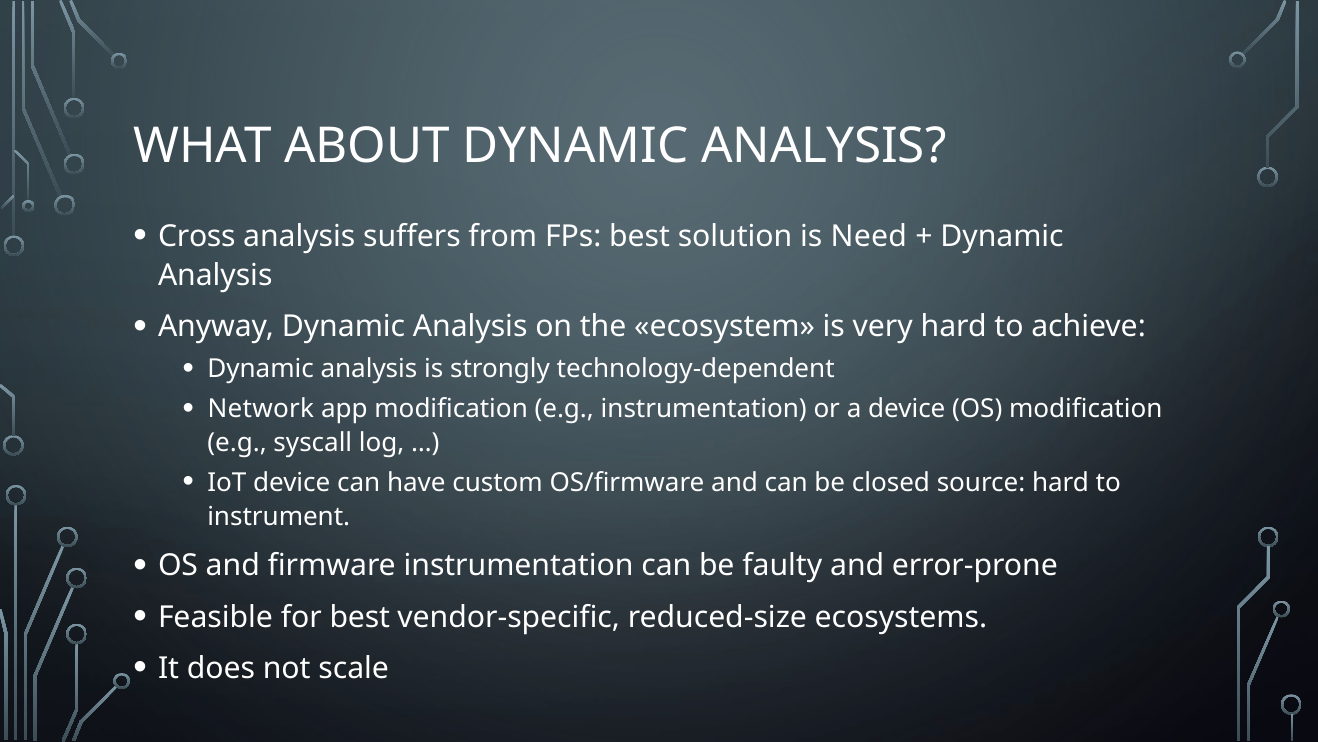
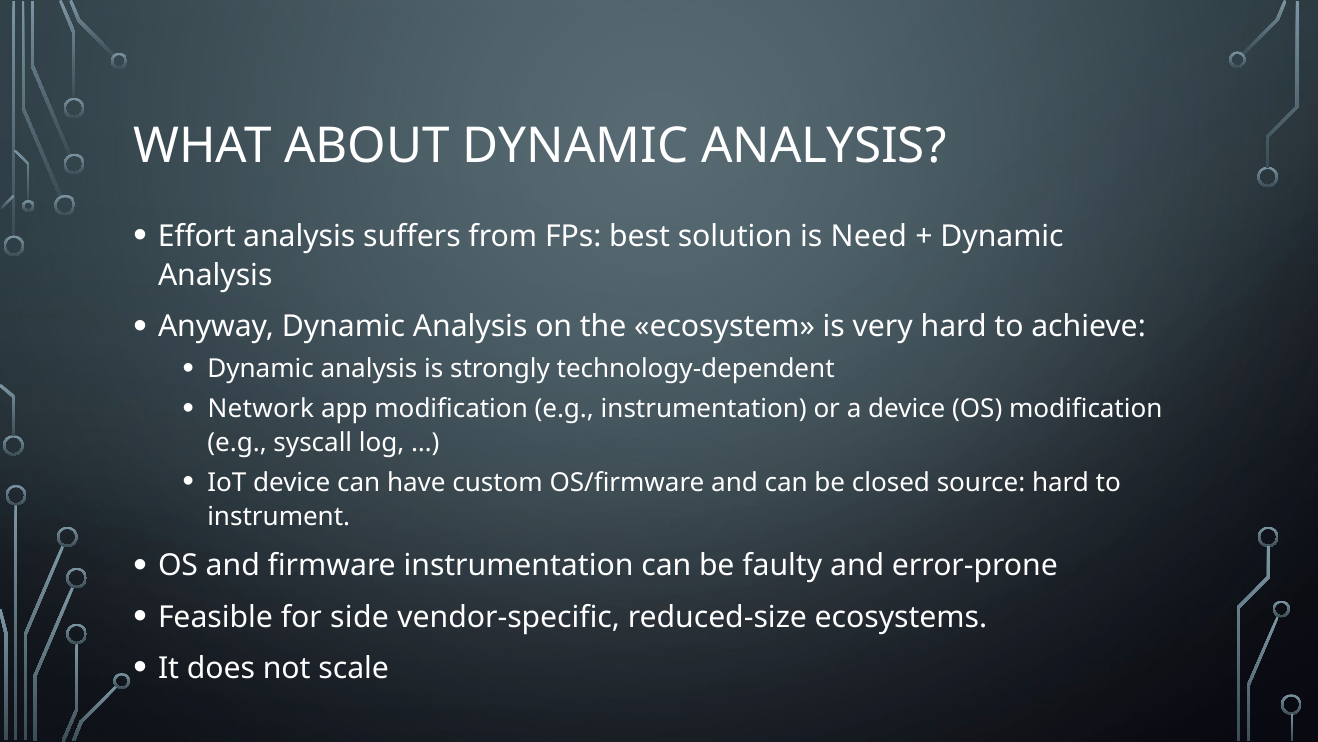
Cross: Cross -> Effort (197, 236)
for best: best -> side (360, 617)
